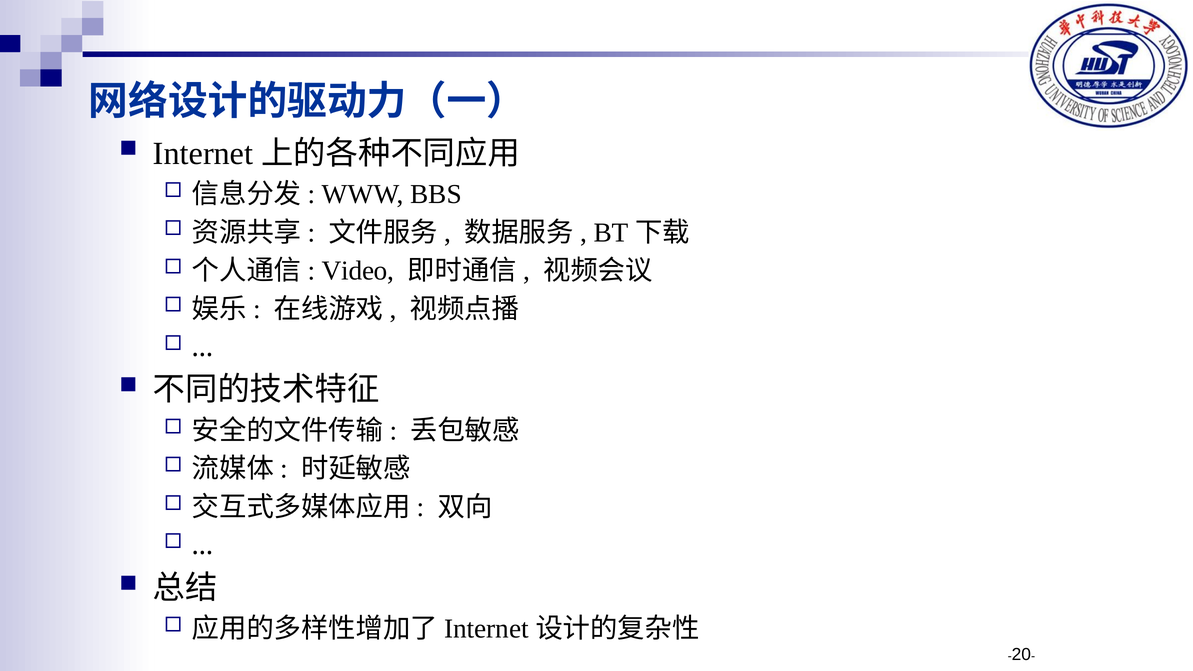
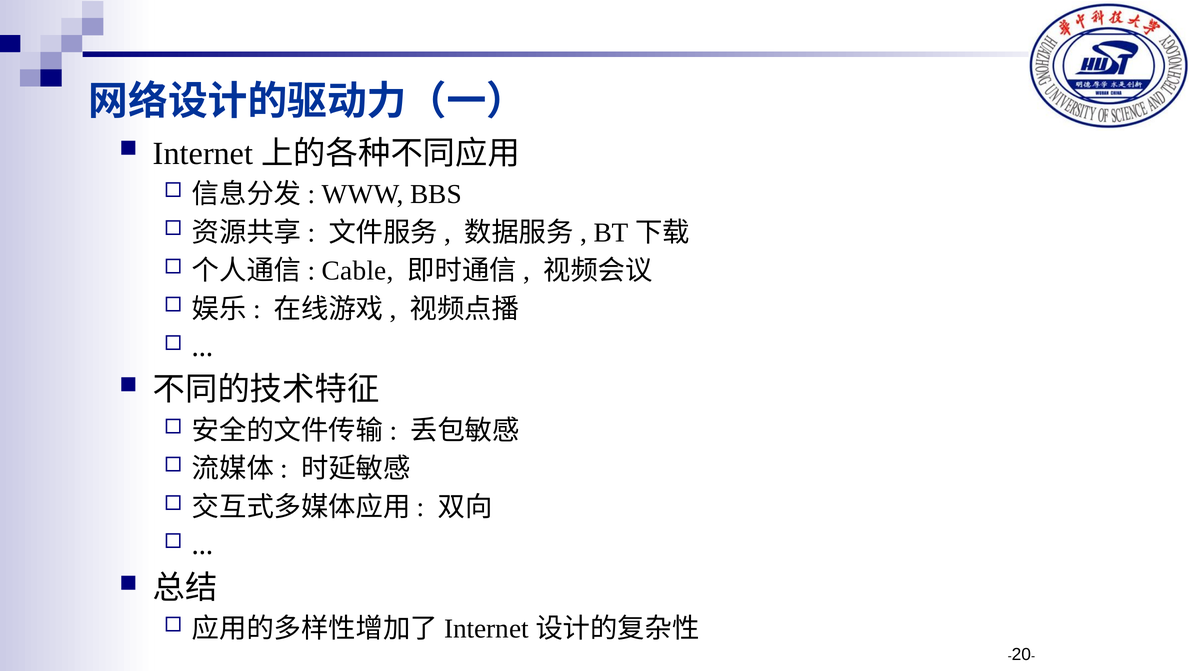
Video: Video -> Cable (358, 271)
